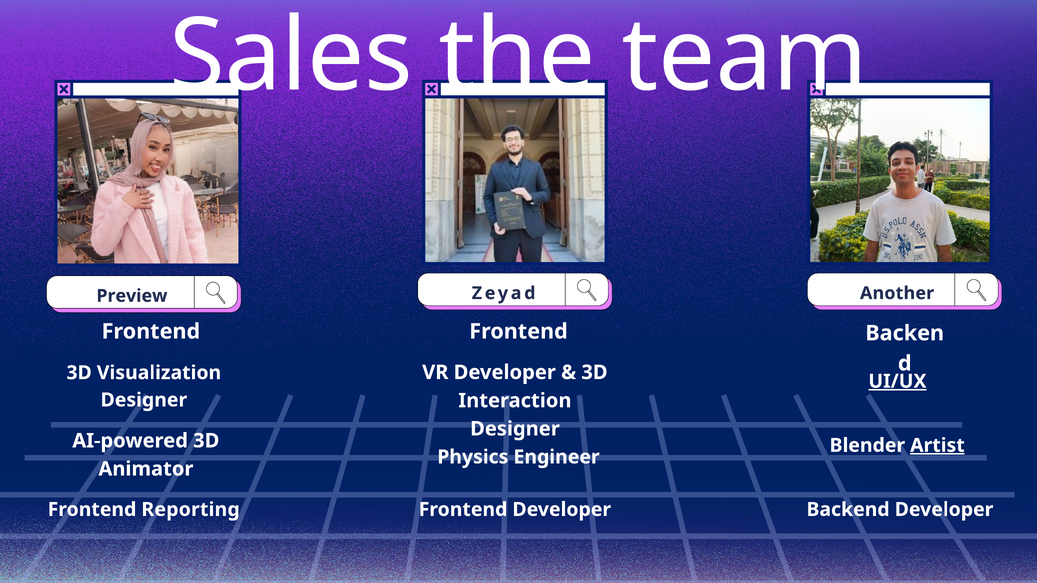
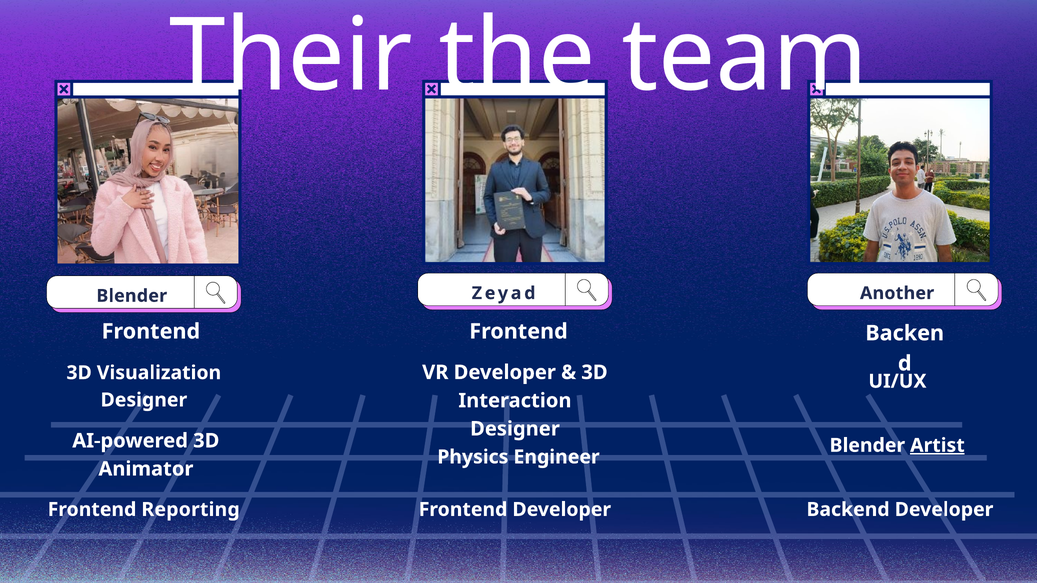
Sales: Sales -> Their (291, 56)
Preview: Preview -> Blender (132, 296)
UI/UX underline: present -> none (897, 382)
